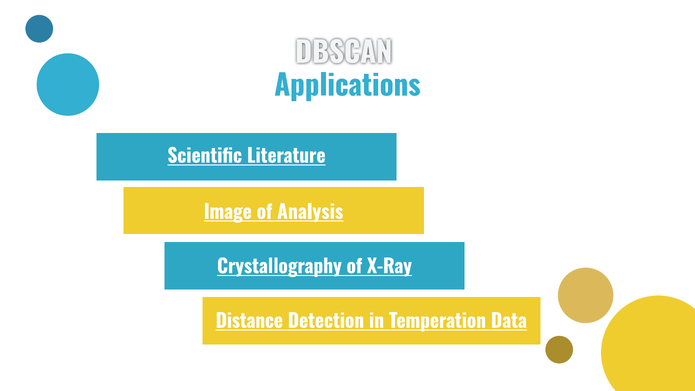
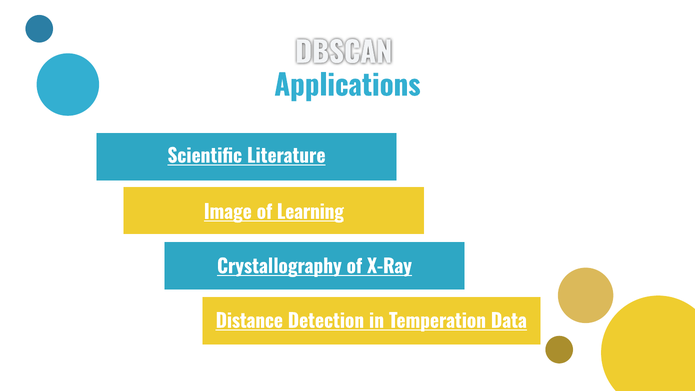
Analysis: Analysis -> Learning (310, 212)
